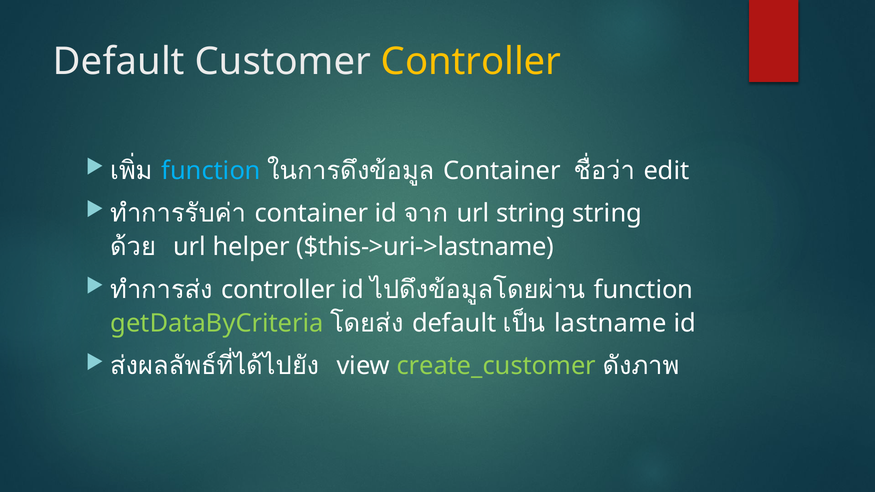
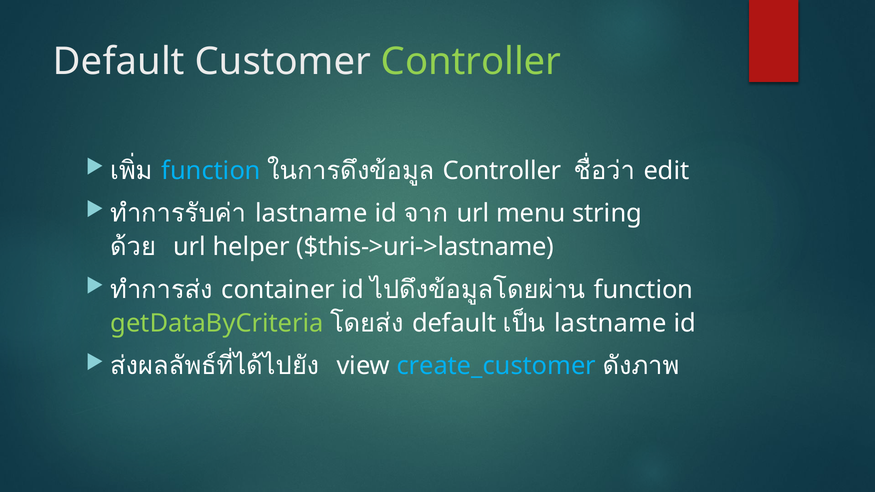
Controller colour: yellow -> light green (471, 61)
Container: Container -> Controller (502, 171)
container: container -> lastname (311, 213)
url string: string -> menu (531, 213)
controller: controller -> container (278, 290)
create_customer colour: light green -> light blue (496, 366)
